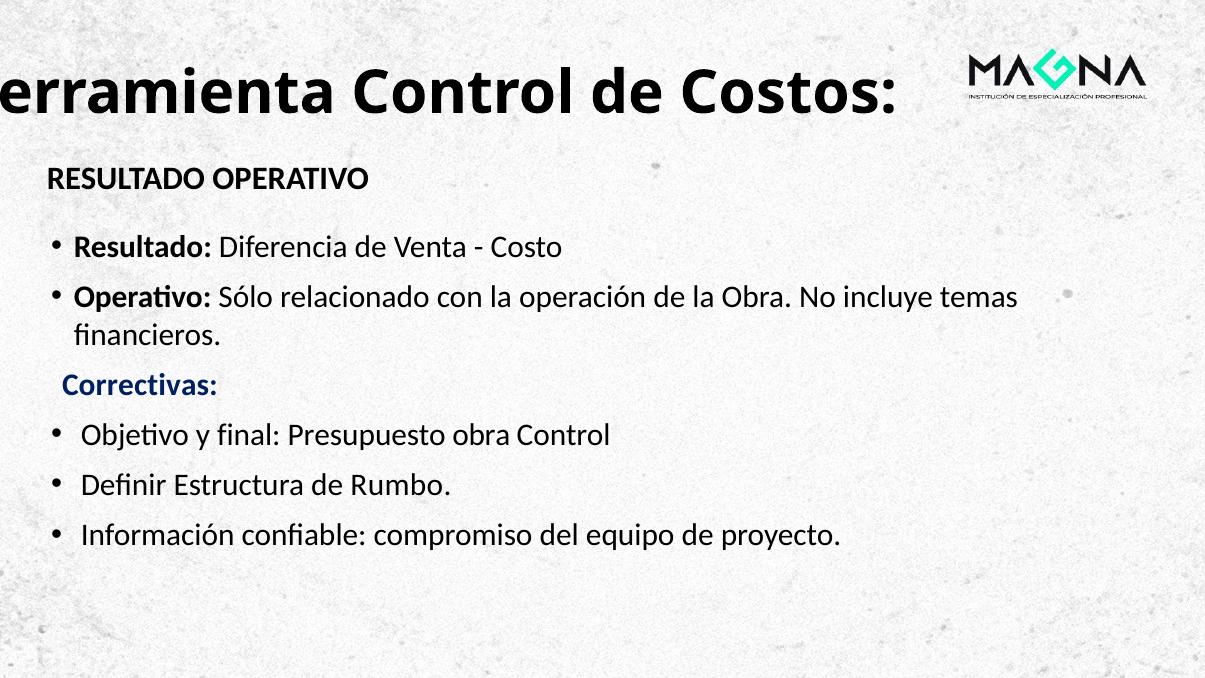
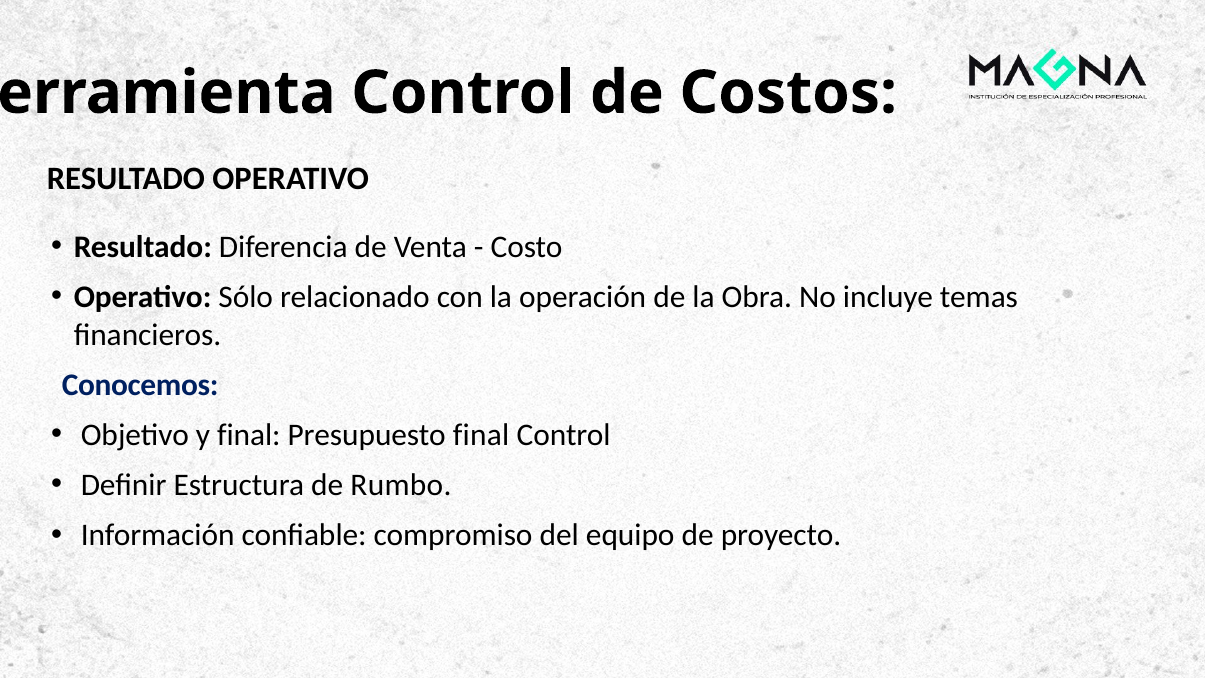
Correctivas: Correctivas -> Conocemos (140, 385)
Presupuesto obra: obra -> final (481, 435)
